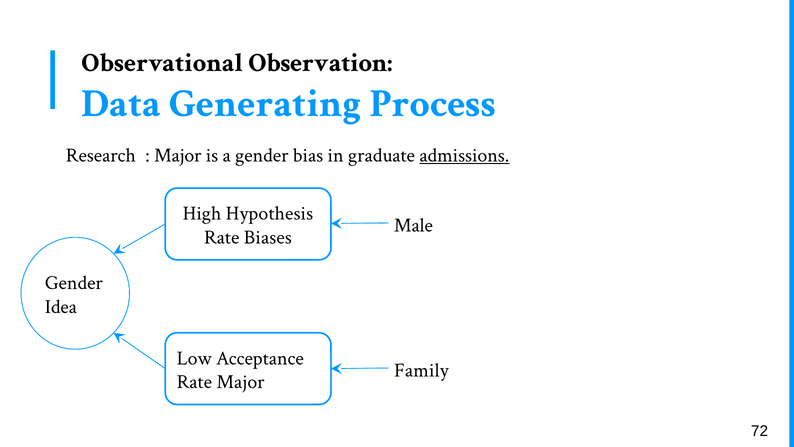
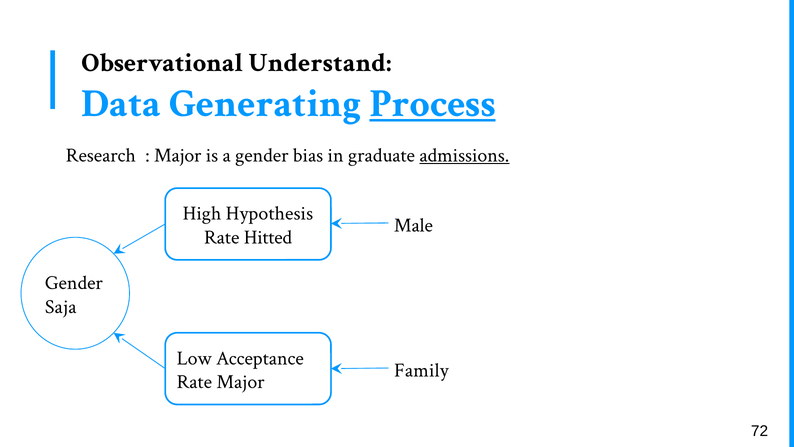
Observation: Observation -> Understand (320, 62)
Process underline: none -> present (433, 103)
Biases: Biases -> Hitted (268, 237)
Idea: Idea -> Saja (61, 306)
